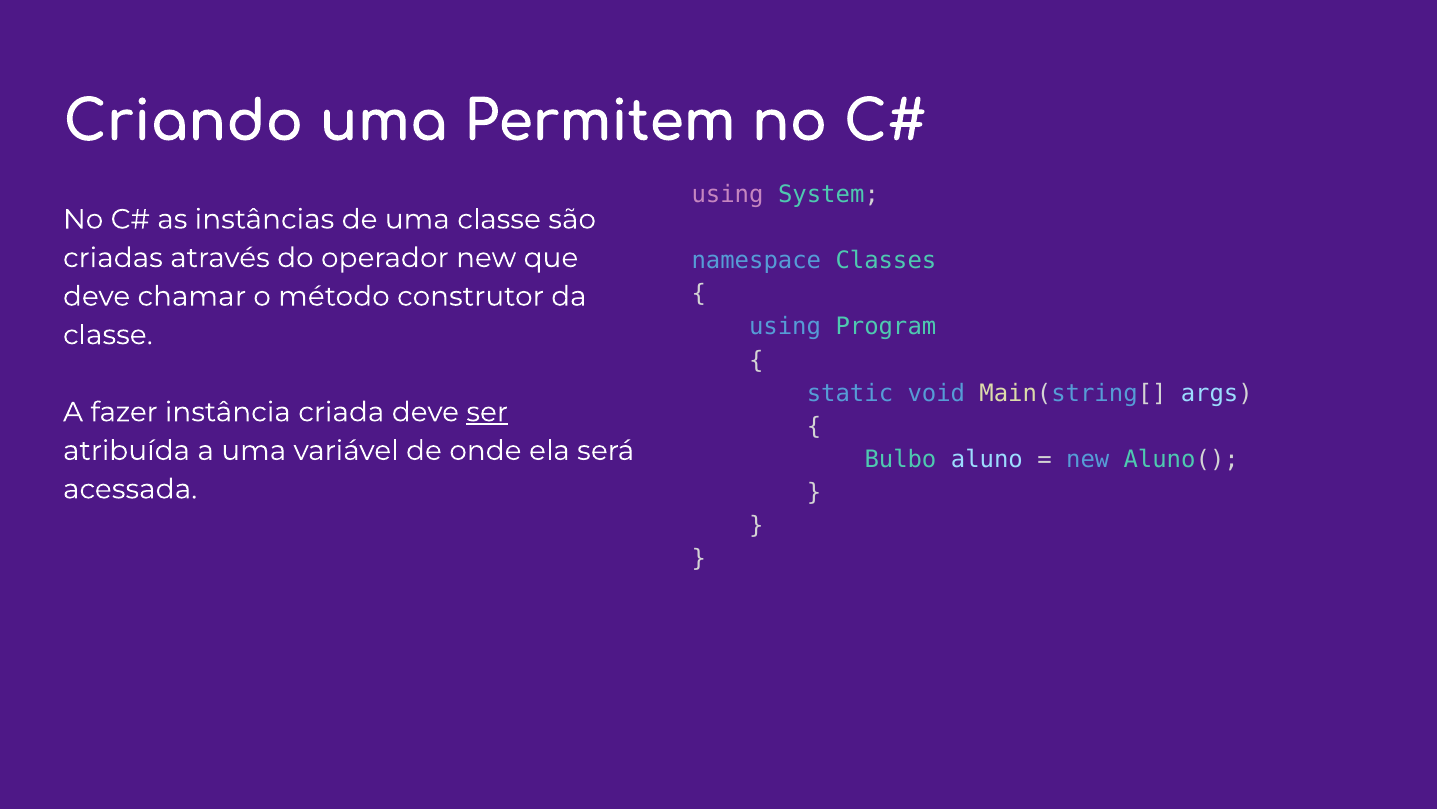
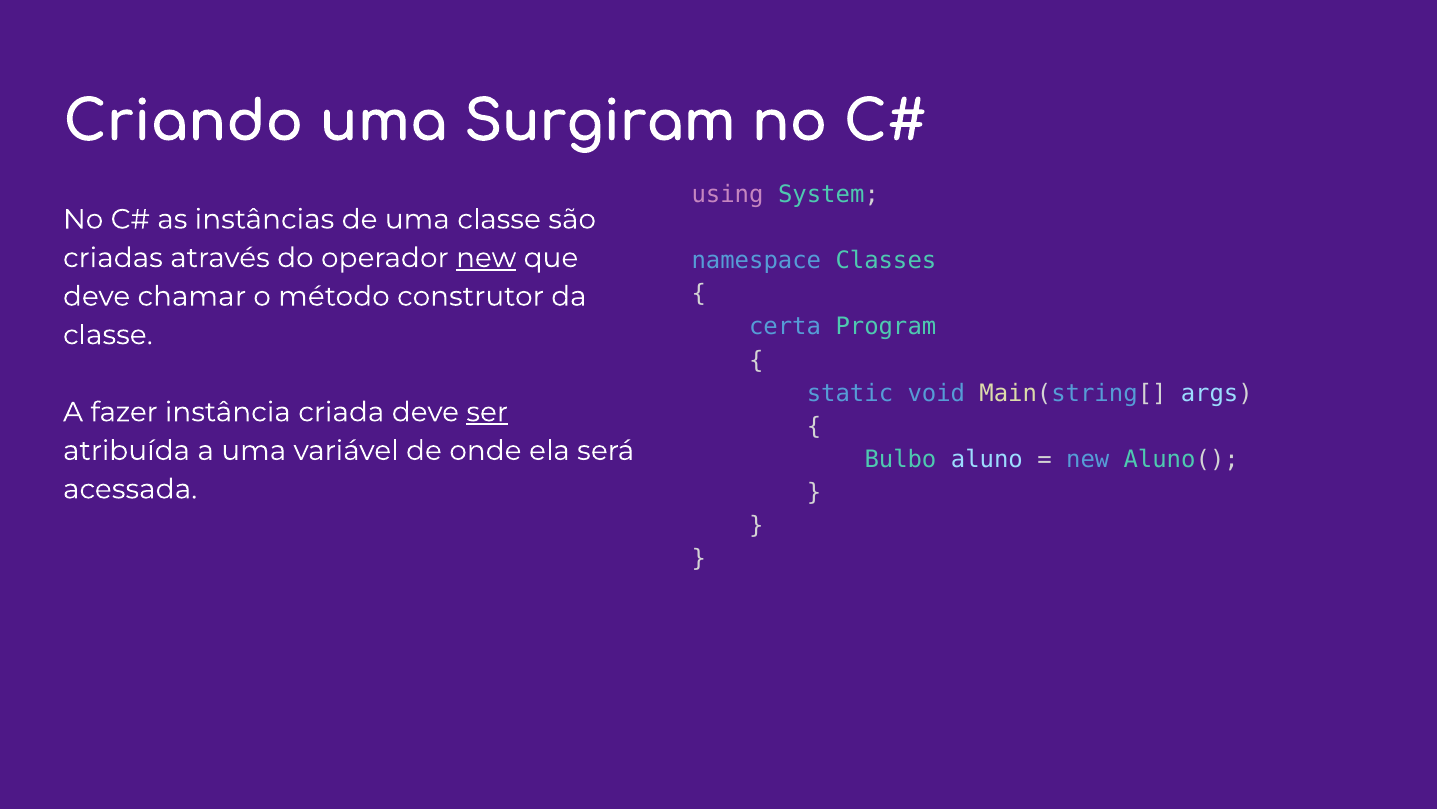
Permitem: Permitem -> Surgiram (600, 122)
new underline: none -> present (486, 258)
using: using -> certa (785, 327)
